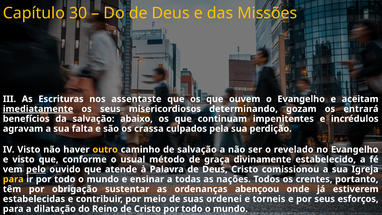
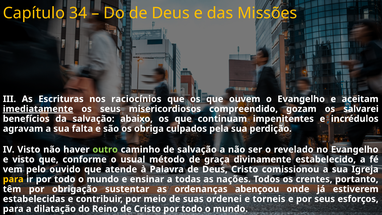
30: 30 -> 34 (78, 13)
assentaste: assentaste -> raciocínios (136, 99)
determinando: determinando -> compreendido (244, 109)
entrará: entrará -> salvarei (361, 109)
crassa: crassa -> obriga (149, 129)
outro colour: yellow -> light green (105, 149)
pelo underline: present -> none (36, 169)
